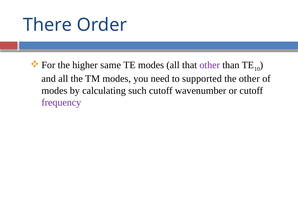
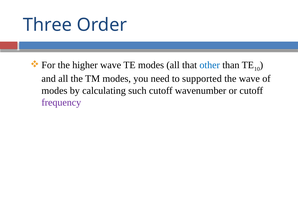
There: There -> Three (47, 25)
higher same: same -> wave (111, 65)
other colour: purple -> blue (210, 65)
the other: other -> wave (249, 79)
